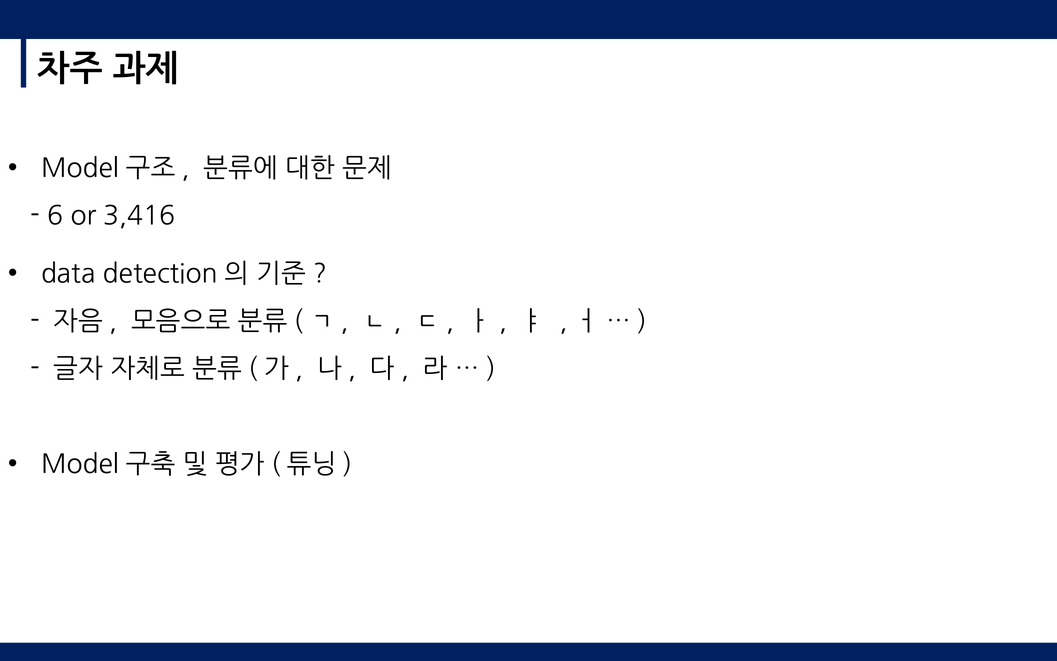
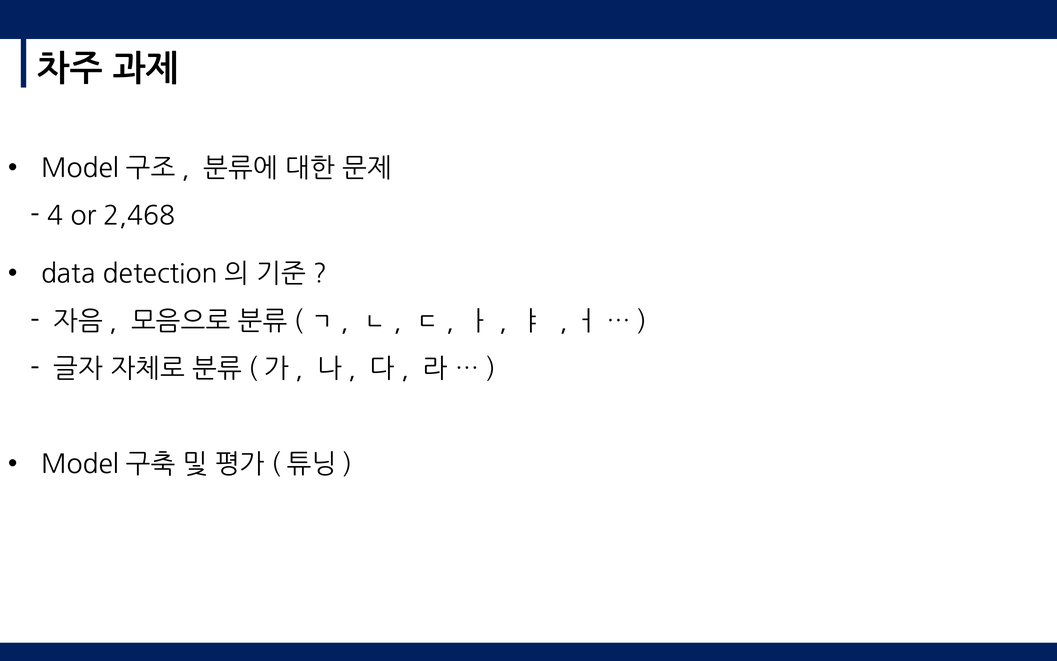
6: 6 -> 4 (55, 216)
3,416: 3,416 -> 2,468 (139, 216)
